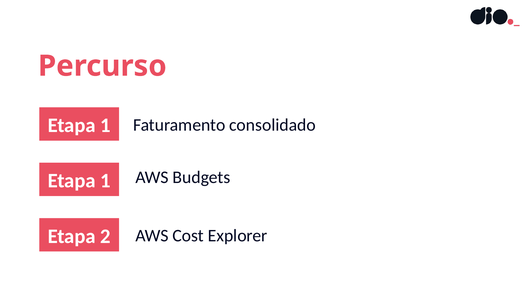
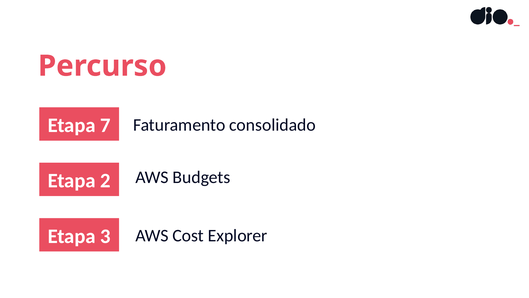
1: 1 -> 7 (105, 125)
1: 1 -> 2 (105, 181)
2: 2 -> 3 (105, 236)
